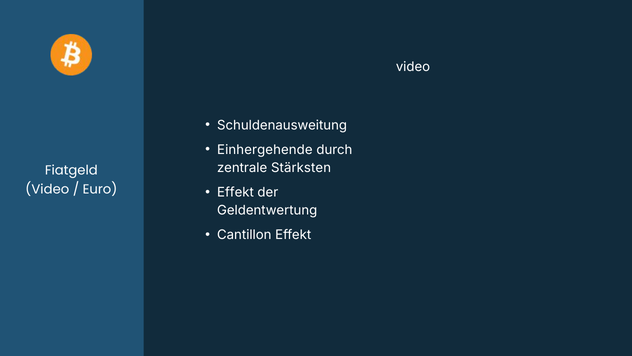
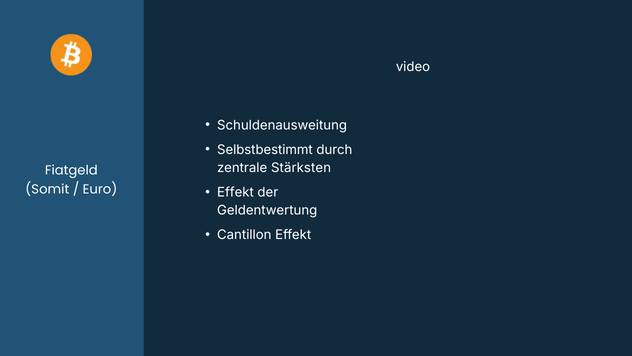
Einhergehende: Einhergehende -> Selbstbestimmt (265, 150)
Video: Video -> Somit (47, 189)
